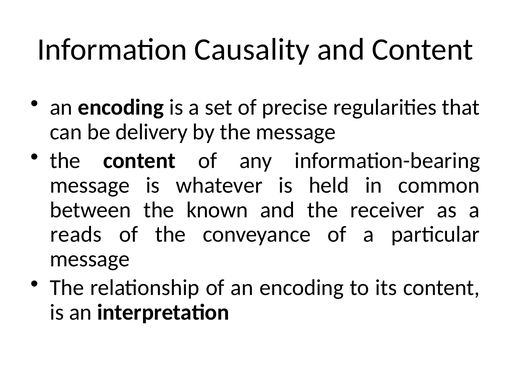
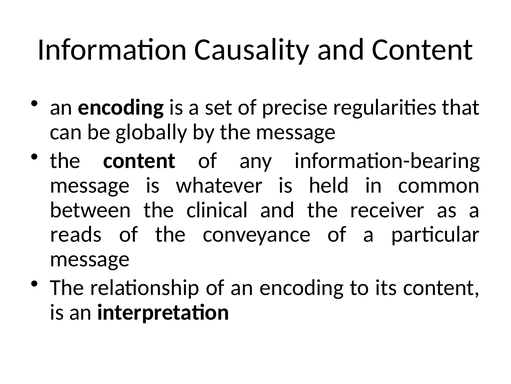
delivery: delivery -> globally (151, 132)
known: known -> clinical (217, 209)
